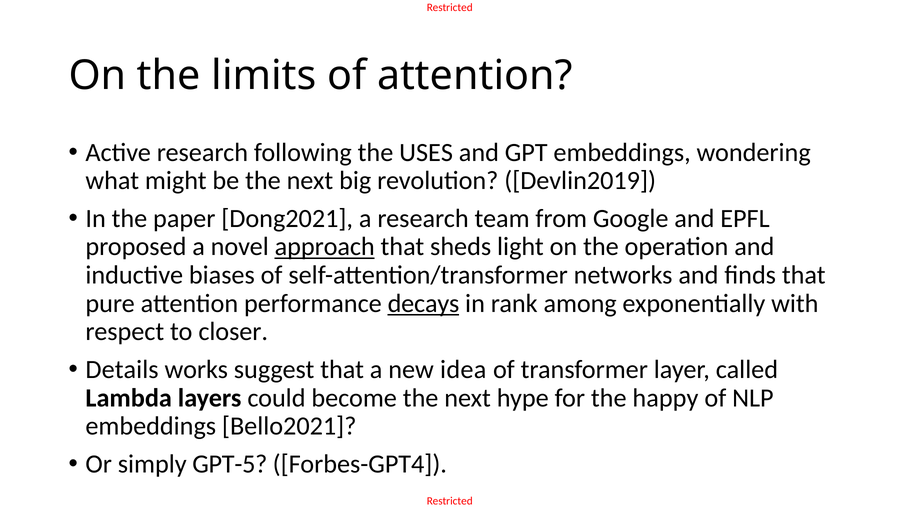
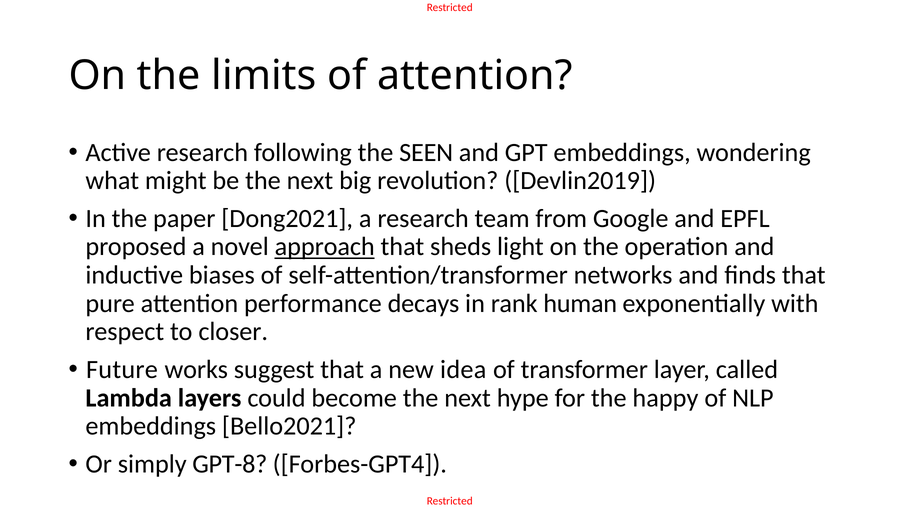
USES: USES -> SEEN (426, 152)
decays underline: present -> none (424, 303)
among: among -> human (580, 303)
Details: Details -> Future (122, 369)
GPT-5: GPT-5 -> GPT-8 (230, 463)
